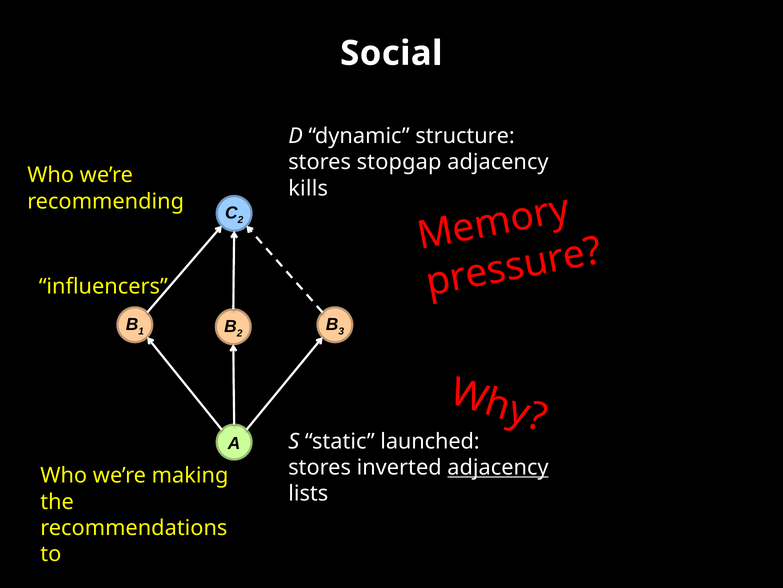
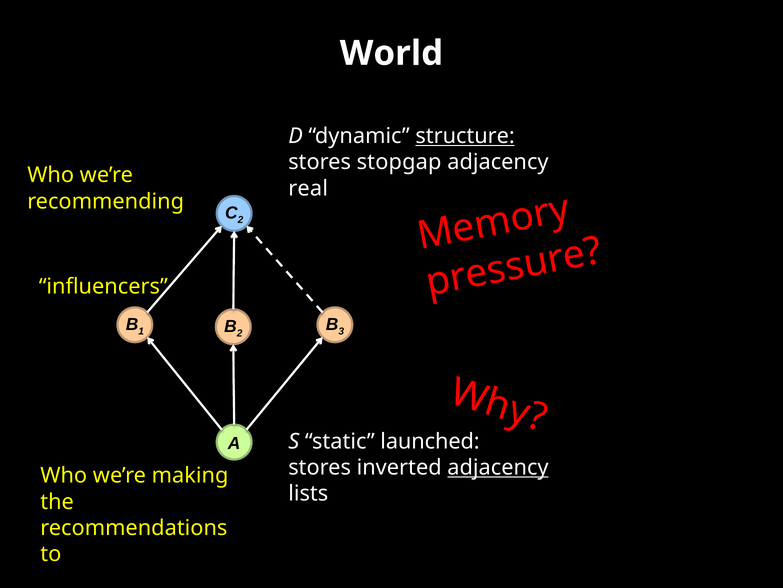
Social: Social -> World (391, 53)
structure underline: none -> present (465, 136)
kills: kills -> real (308, 188)
